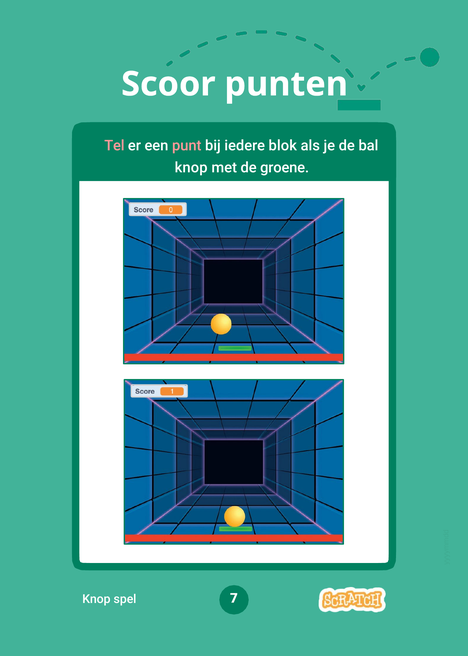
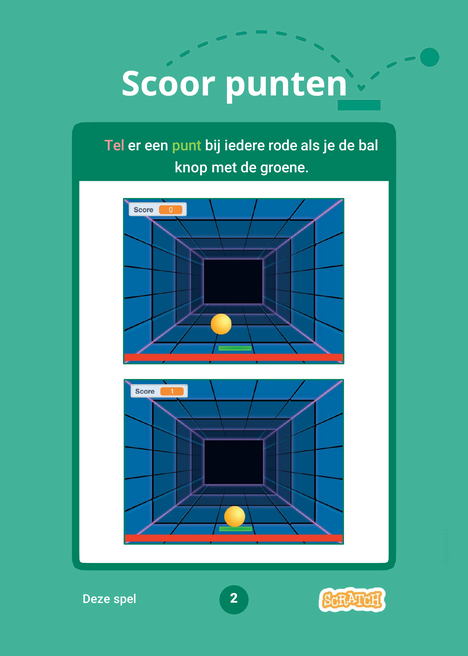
punt colour: pink -> light green (187, 146)
blok: blok -> rode (283, 146)
Knop: Knop -> Deze (96, 598)
7: 7 -> 2 (234, 598)
